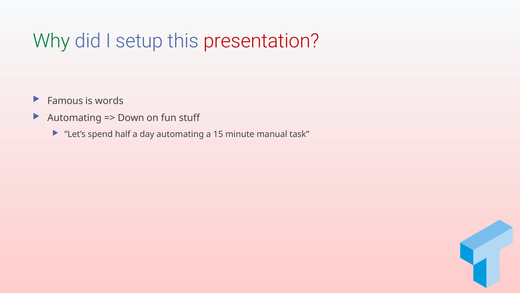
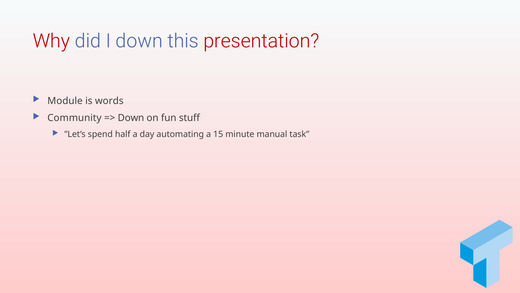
Why colour: green -> red (51, 41)
I setup: setup -> down (139, 41)
Famous: Famous -> Module (65, 101)
Automating: Automating -> Community (74, 118)
